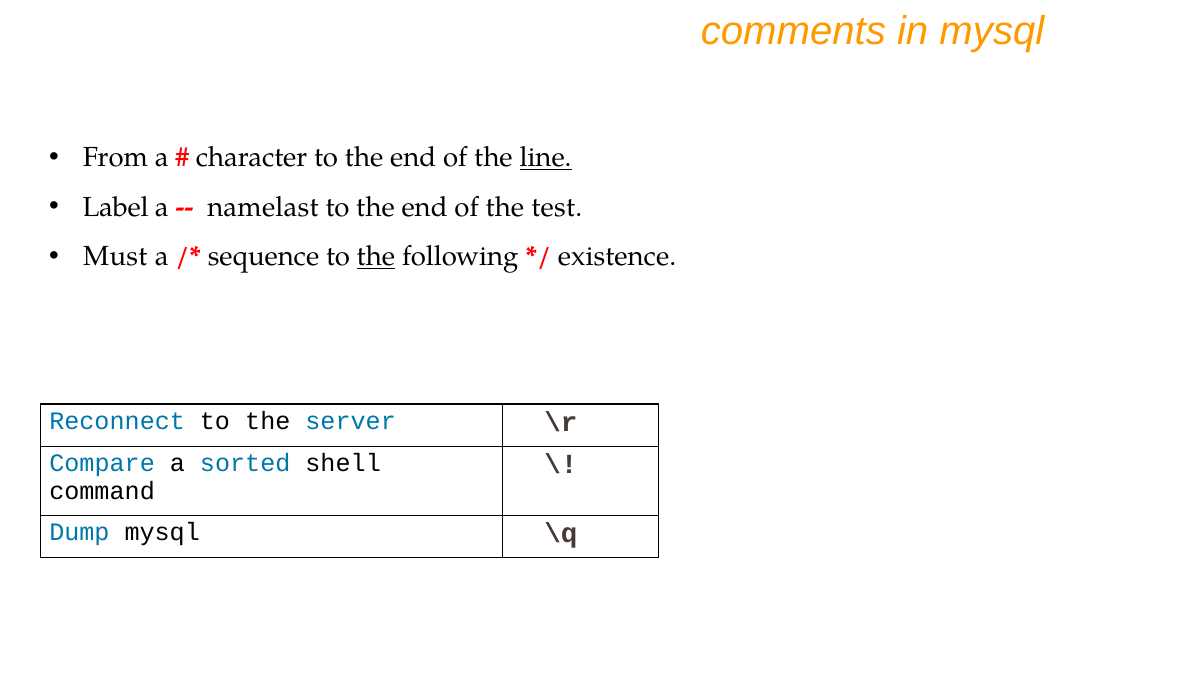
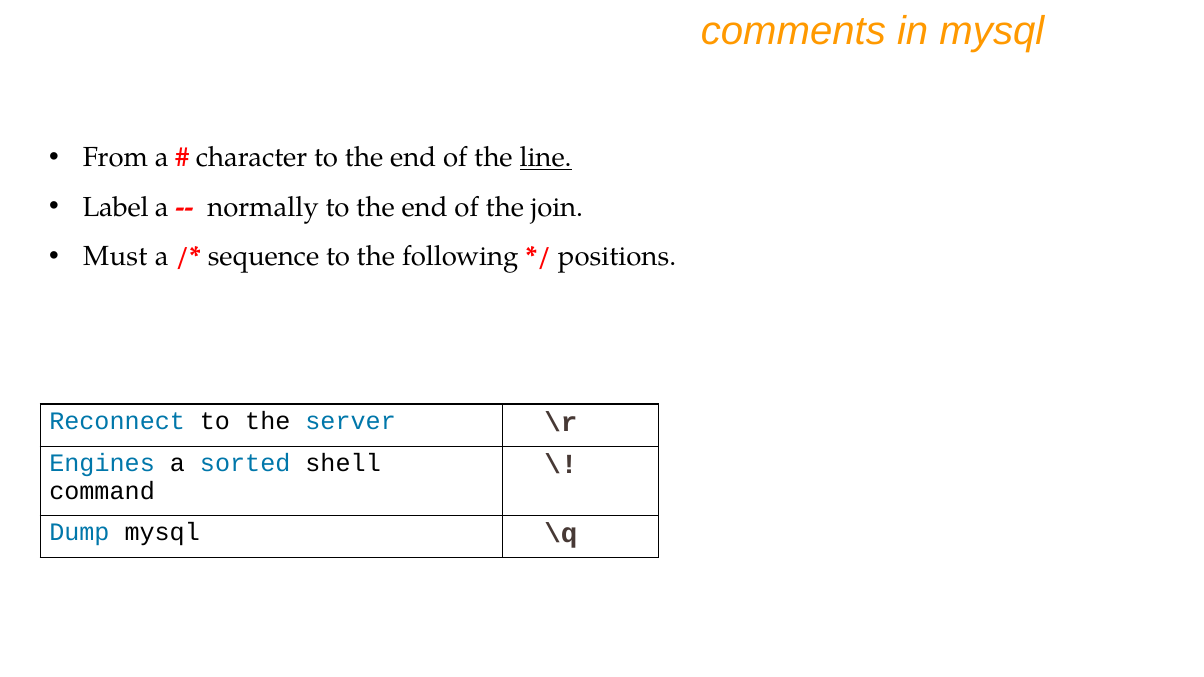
namelast: namelast -> normally (263, 207)
test: test -> join (557, 207)
the underline: present -> none (376, 257)
existence: existence -> positions (617, 257)
Compare: Compare -> Engines (102, 463)
